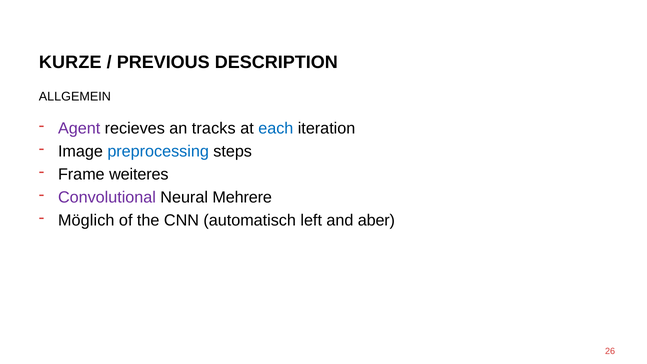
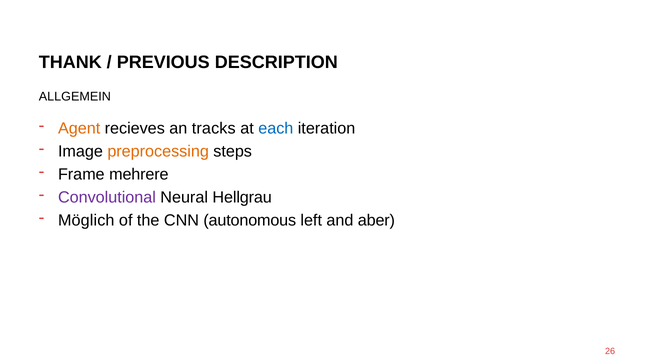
KURZE: KURZE -> THANK (70, 62)
Agent colour: purple -> orange (79, 128)
preprocessing colour: blue -> orange (158, 151)
weiteres: weiteres -> mehrere (139, 174)
Mehrere: Mehrere -> Hellgrau (242, 197)
automatisch: automatisch -> autonomous (250, 221)
